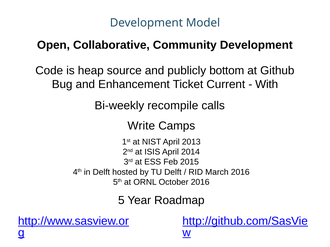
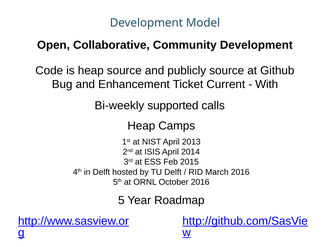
publicly bottom: bottom -> source (227, 71)
recompile: recompile -> supported (173, 106)
Write: Write -> Heap (141, 126)
